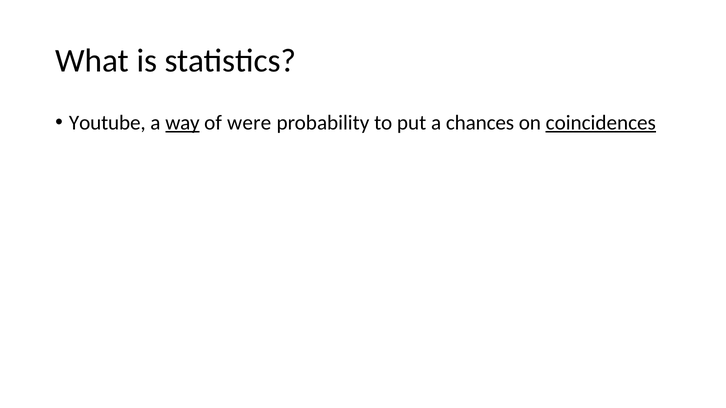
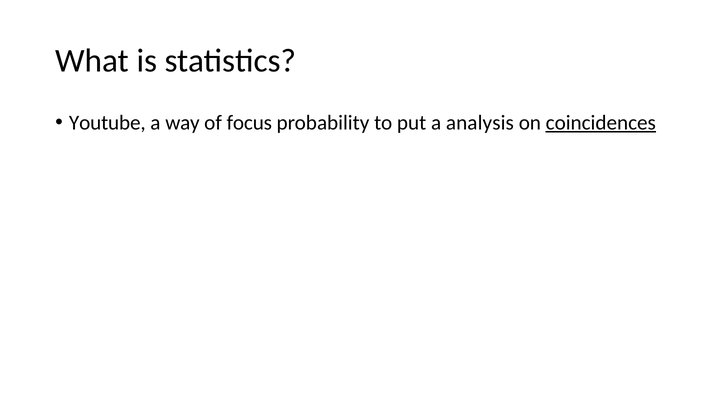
way underline: present -> none (182, 123)
were: were -> focus (249, 123)
chances: chances -> analysis (480, 123)
